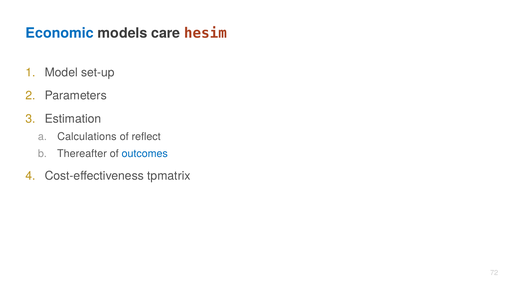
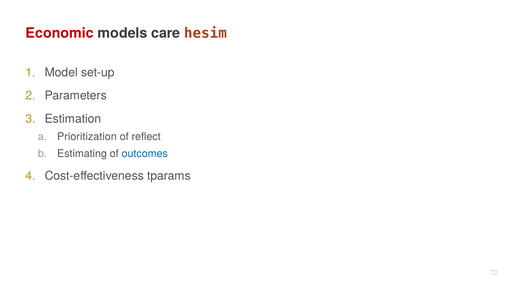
Economic colour: blue -> red (60, 33)
Calculations: Calculations -> Prioritization (87, 137)
Thereafter: Thereafter -> Estimating (82, 154)
tpmatrix: tpmatrix -> tparams (169, 176)
